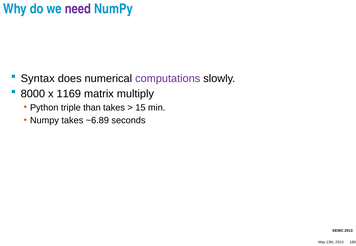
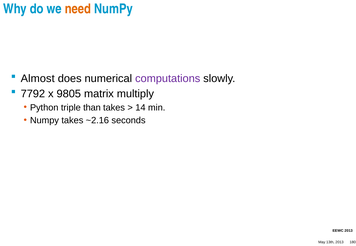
need colour: purple -> orange (78, 9)
Syntax: Syntax -> Almost (38, 79)
8000: 8000 -> 7792 (33, 94)
1169: 1169 -> 9805 (69, 94)
15: 15 -> 14 (140, 108)
~6.89: ~6.89 -> ~2.16 (97, 120)
